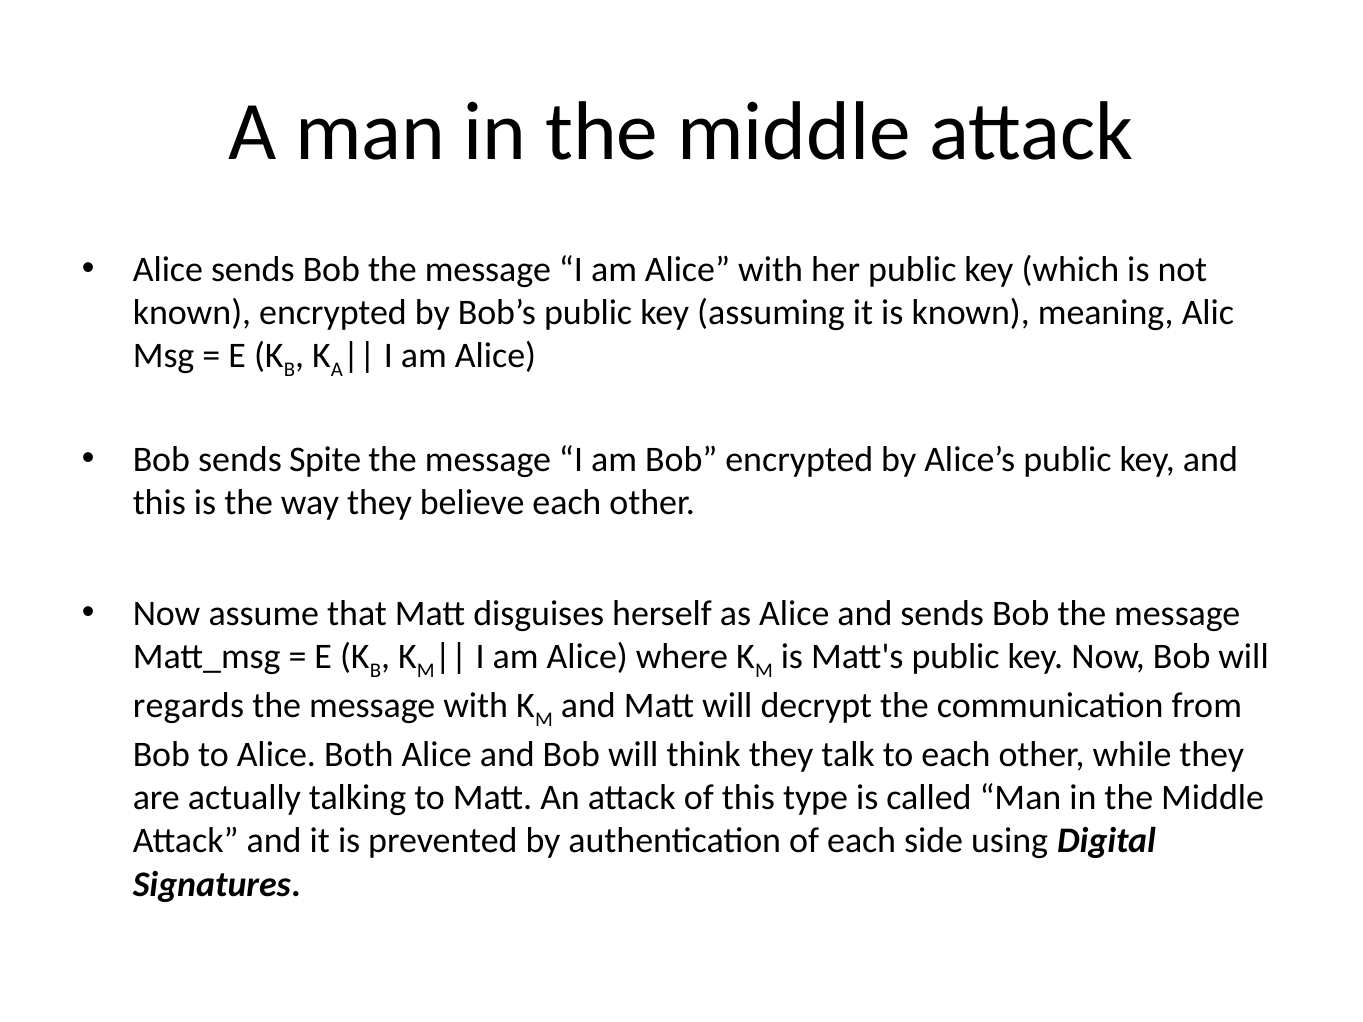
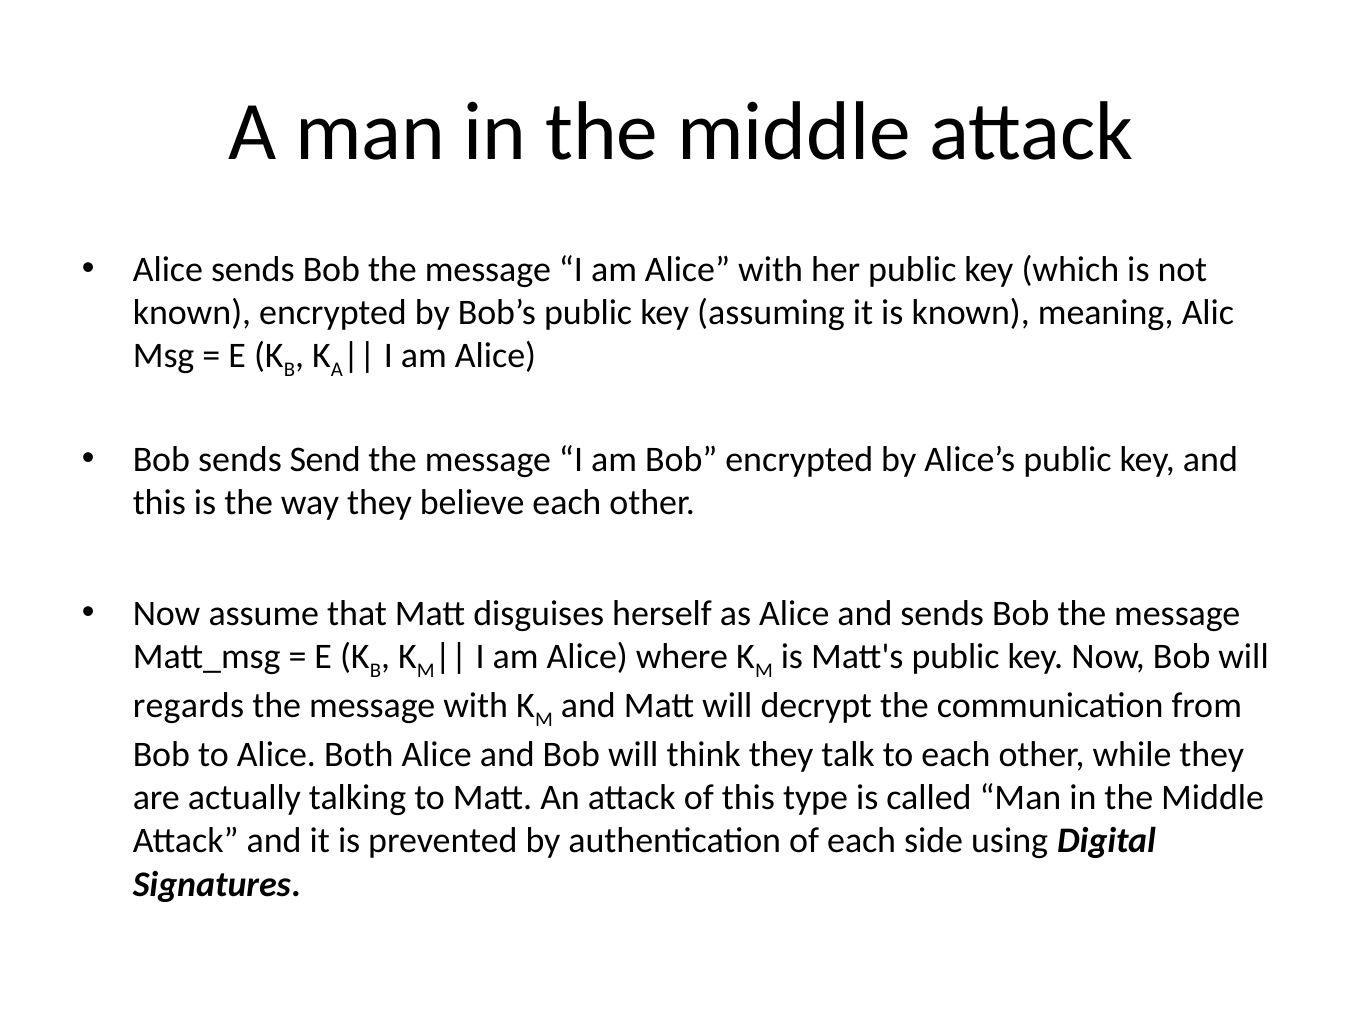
Spite: Spite -> Send (325, 460)
